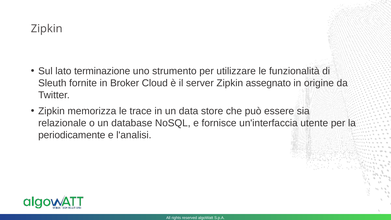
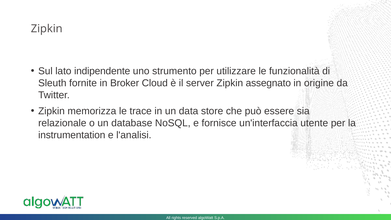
terminazione: terminazione -> indipendente (102, 71)
periodicamente: periodicamente -> instrumentation (72, 135)
